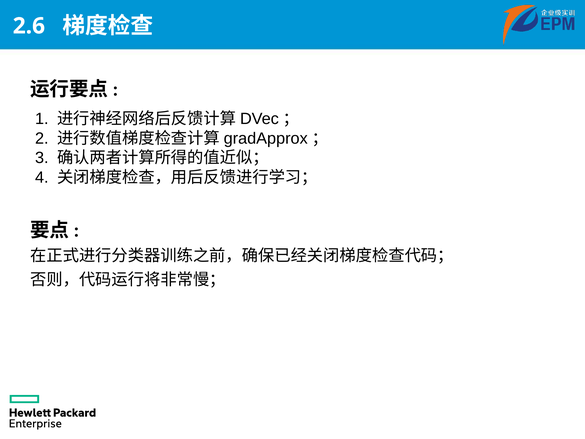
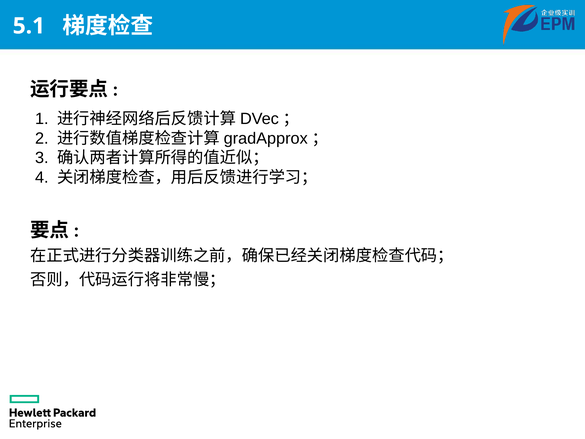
2.6: 2.6 -> 5.1 (29, 26)
